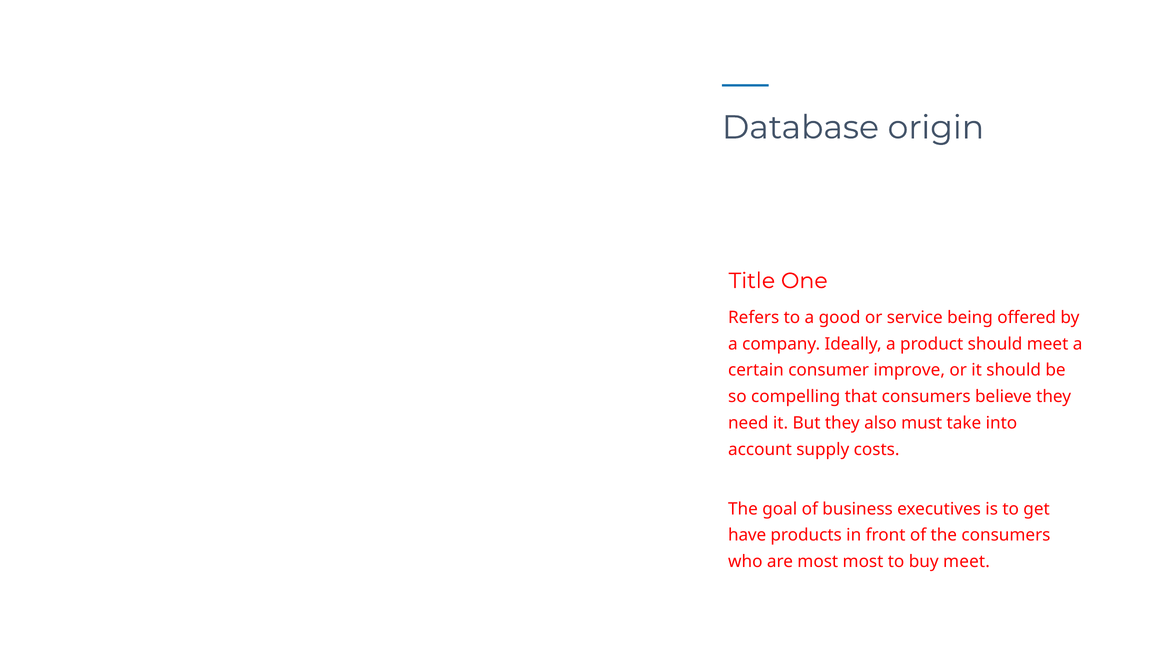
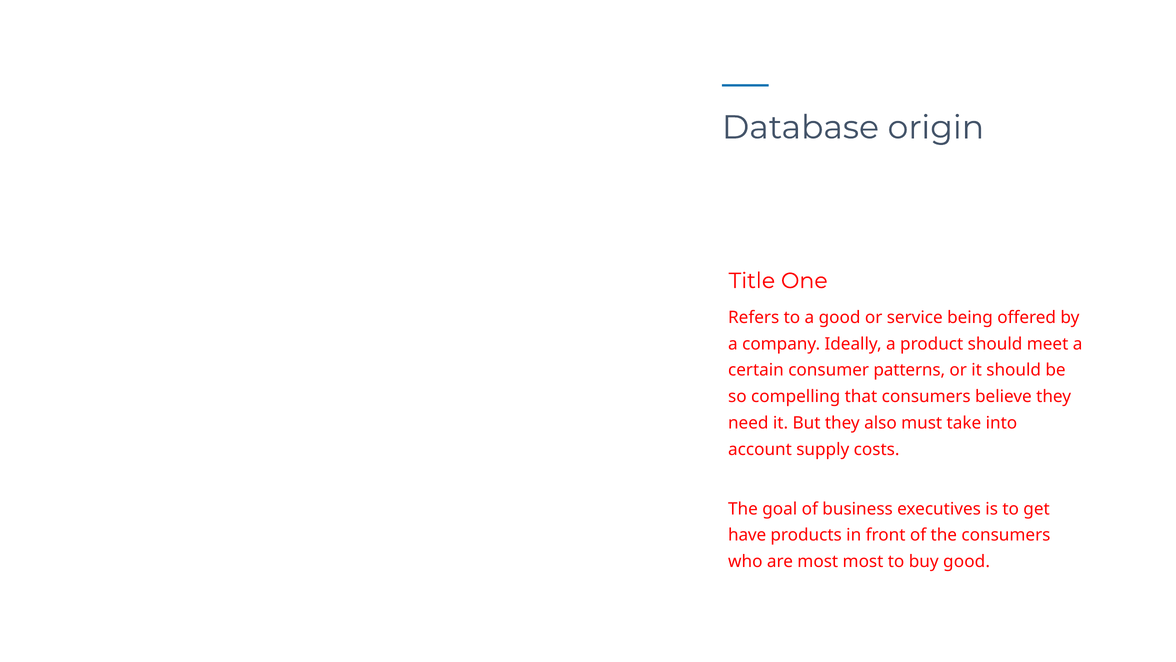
improve: improve -> patterns (909, 370)
buy meet: meet -> good (967, 561)
